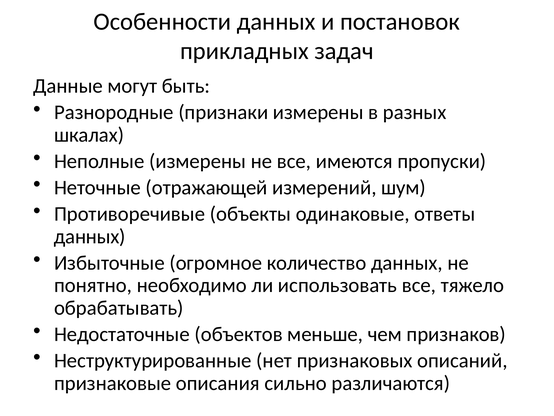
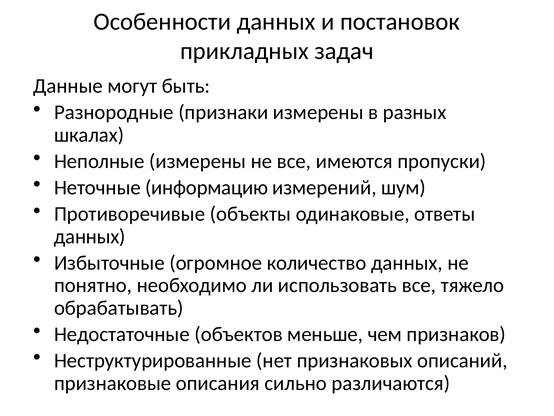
отражающей: отражающей -> информацию (207, 187)
